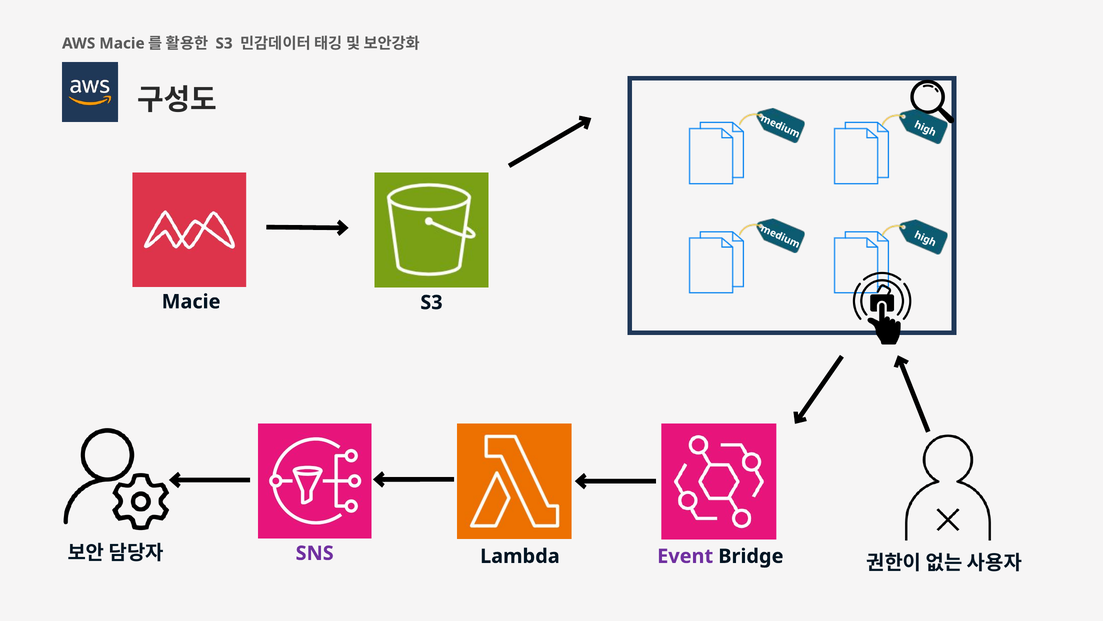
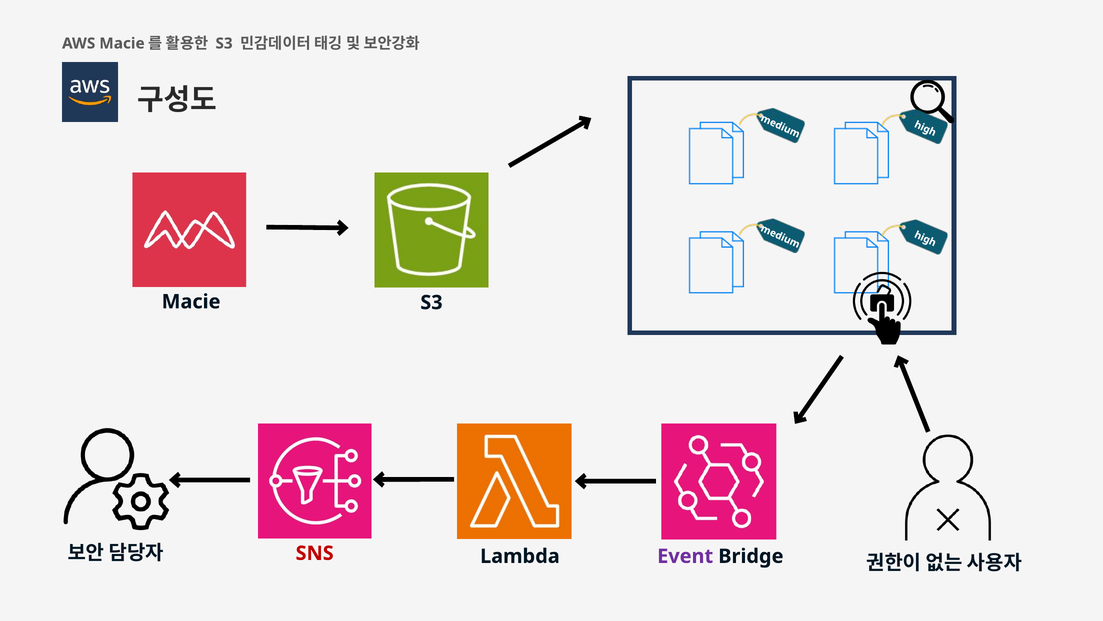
SNS colour: purple -> red (315, 553)
